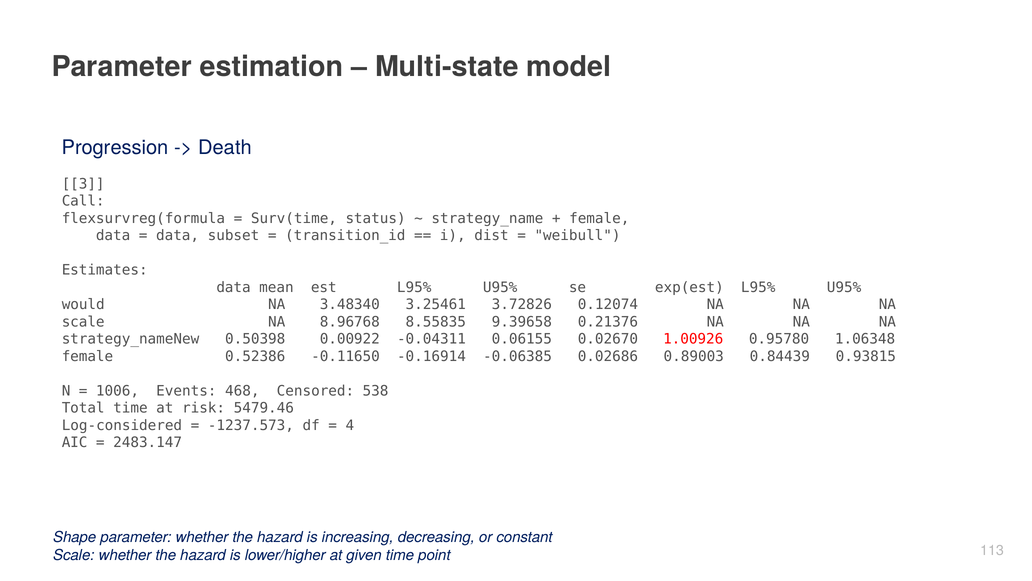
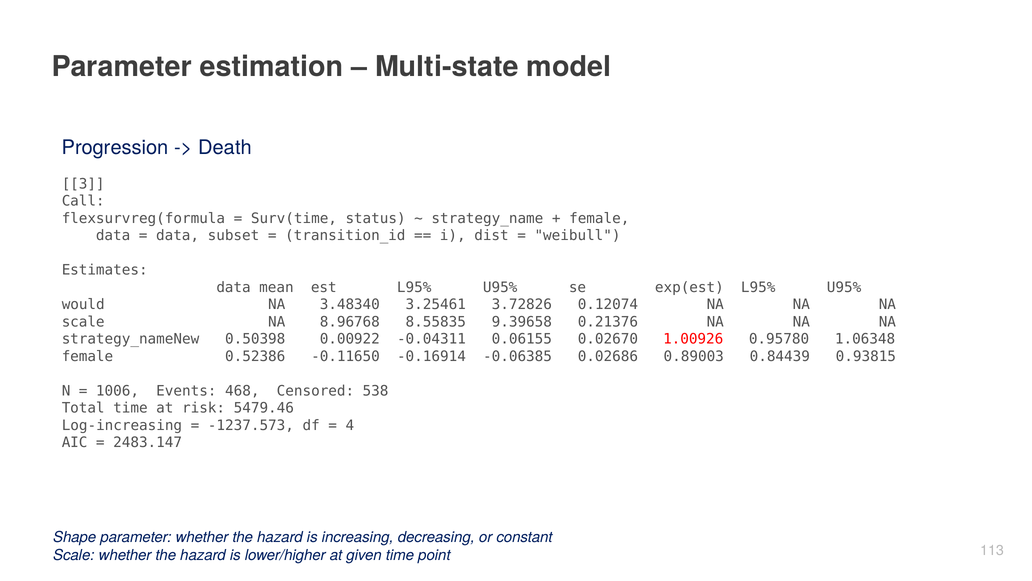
Log-considered: Log-considered -> Log-increasing (122, 425)
